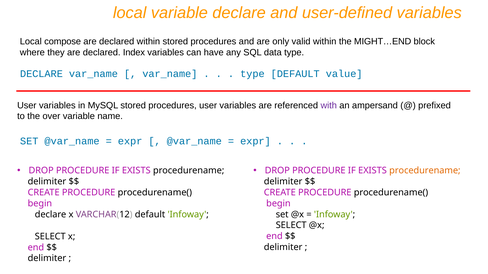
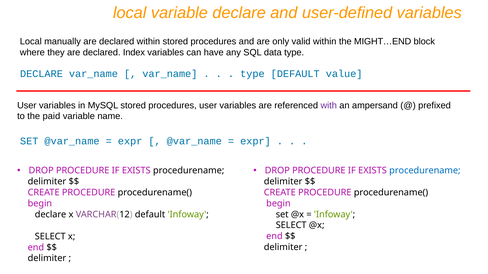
compose: compose -> manually (63, 41)
over: over -> paid (51, 117)
procedurename colour: orange -> blue (425, 171)
